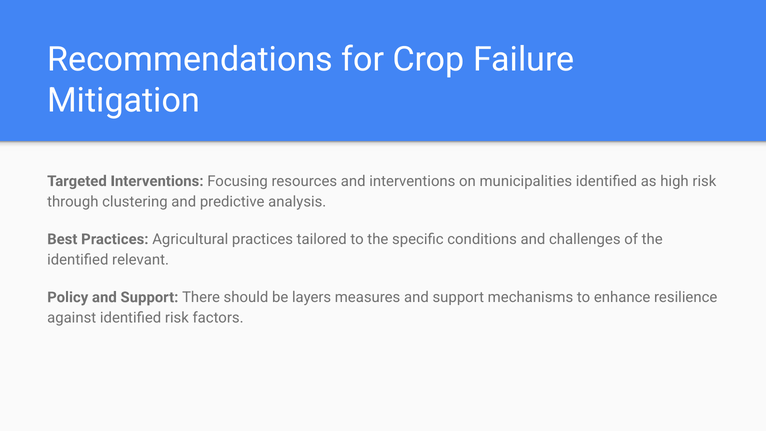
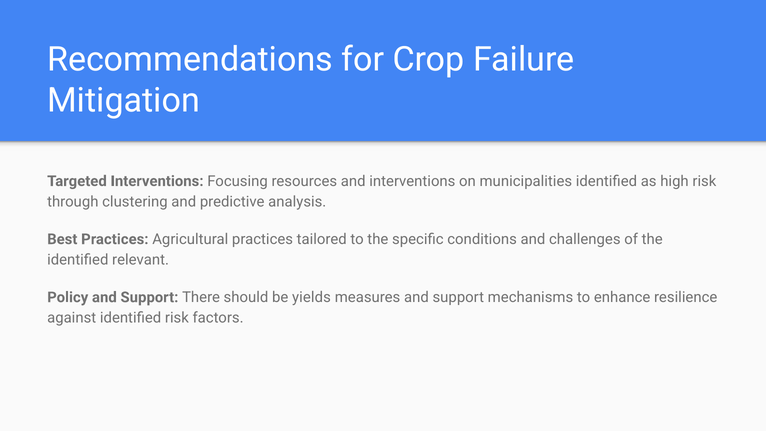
layers: layers -> yields (311, 297)
